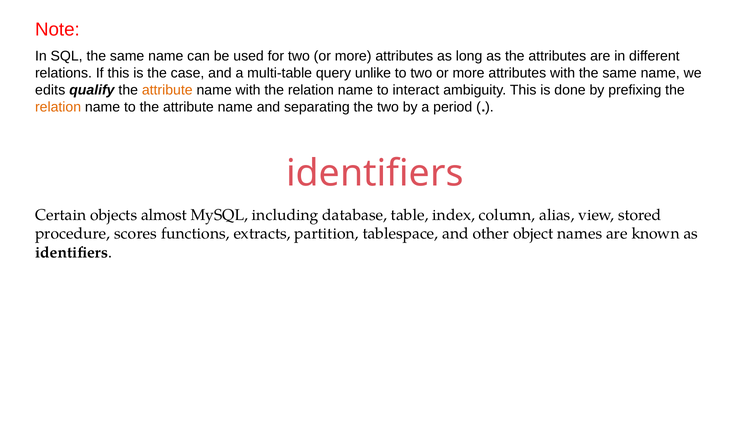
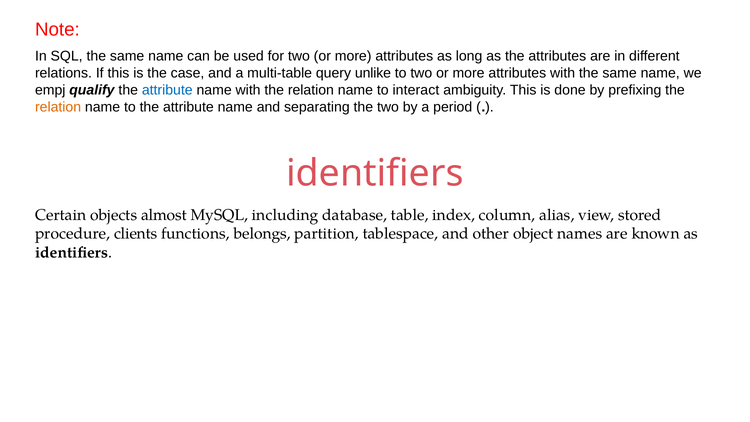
edits: edits -> empj (50, 90)
attribute colour: orange -> blue (167, 90)
scores: scores -> clients (136, 234)
extracts: extracts -> belongs (262, 234)
